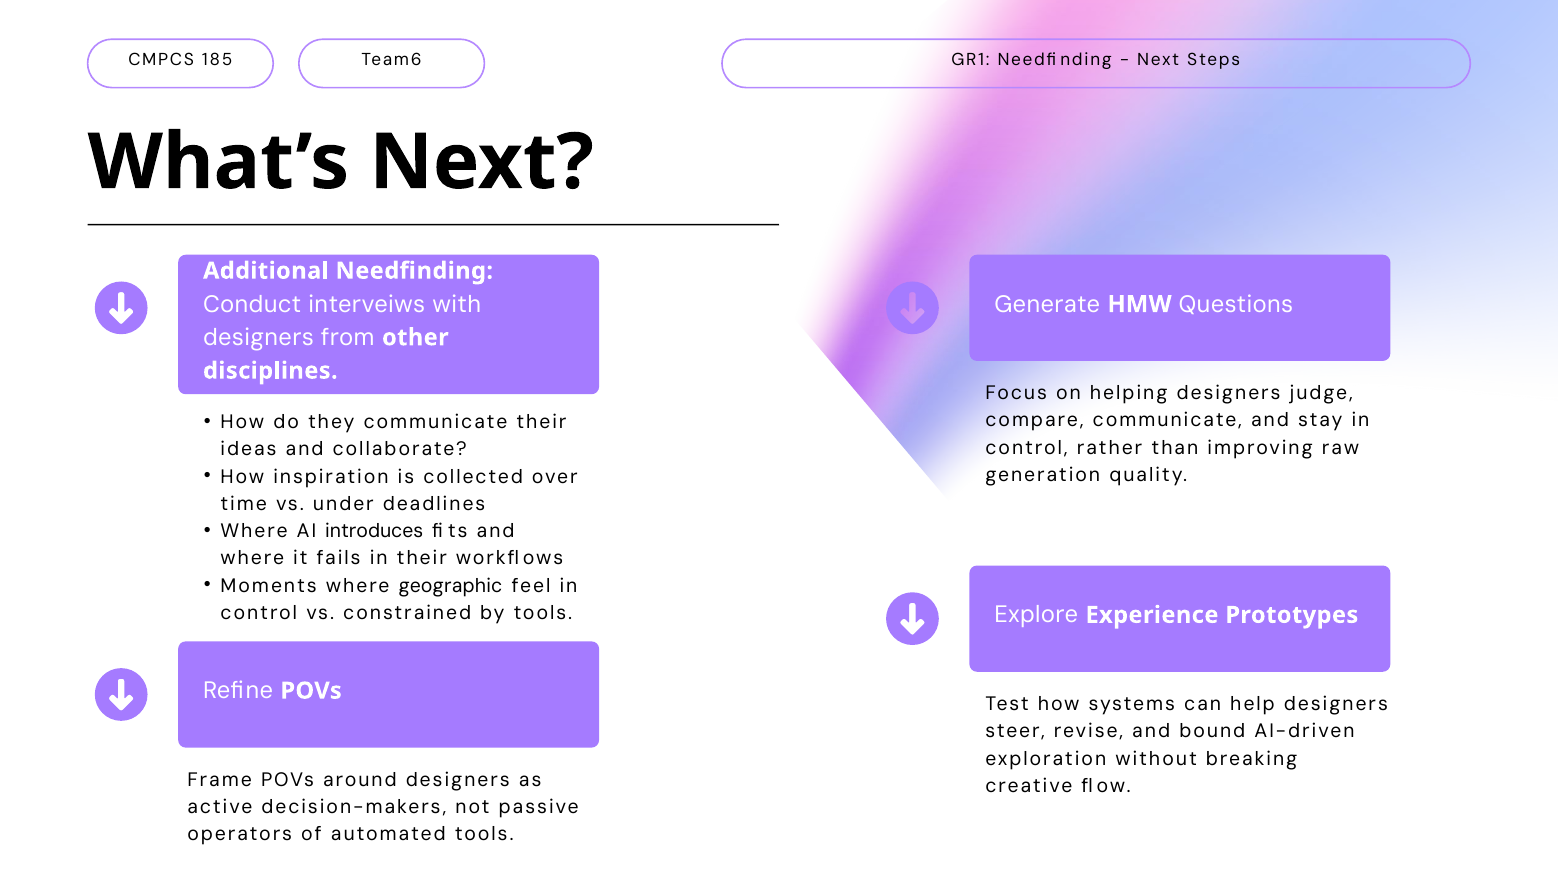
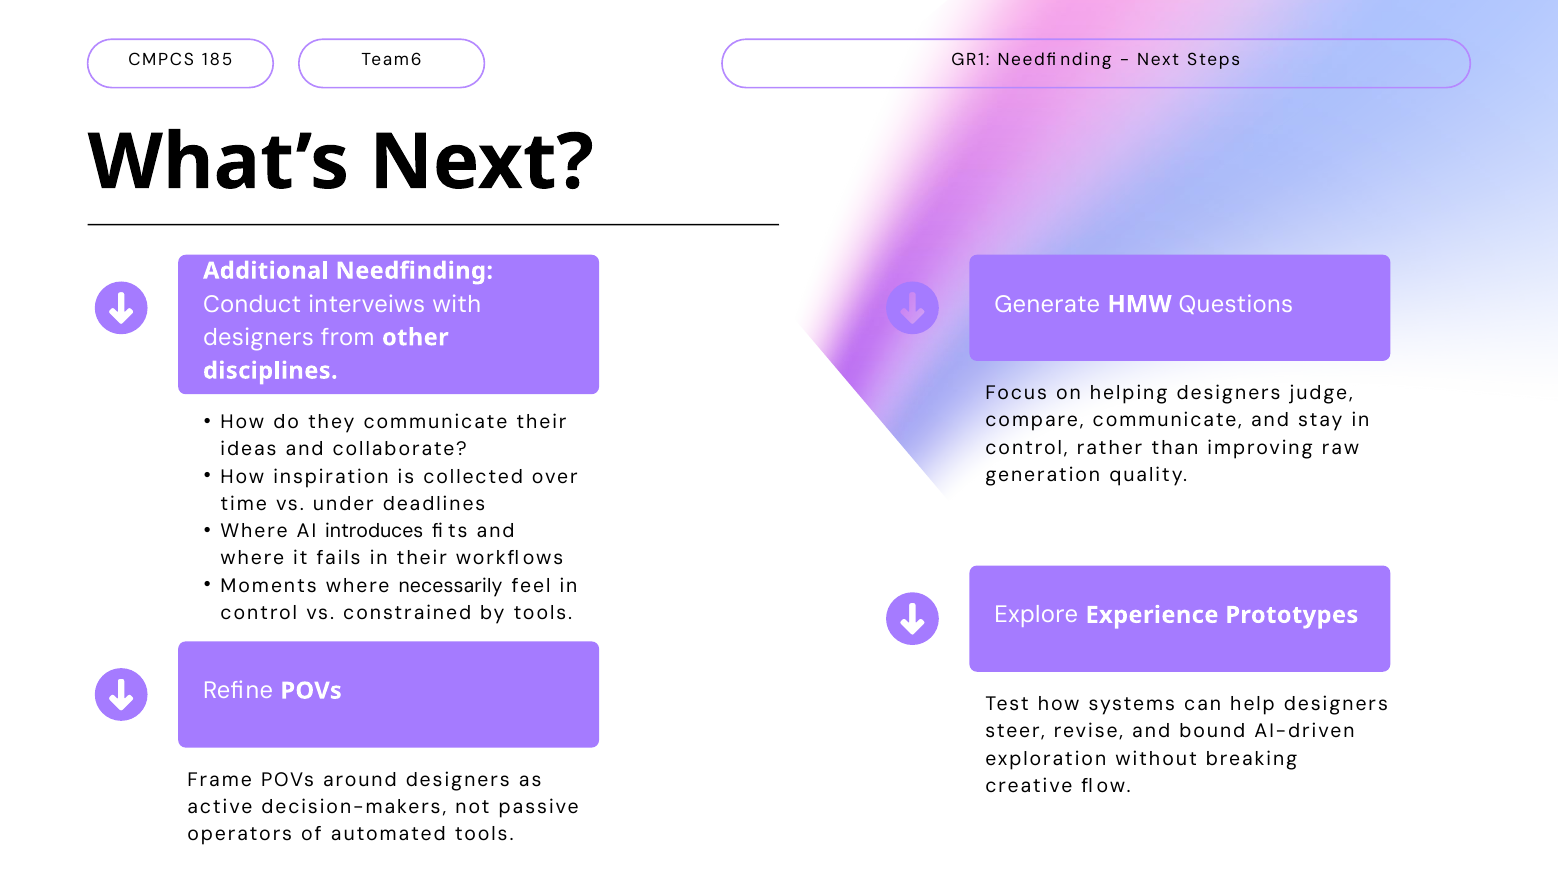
geographic: geographic -> necessarily (450, 586)
